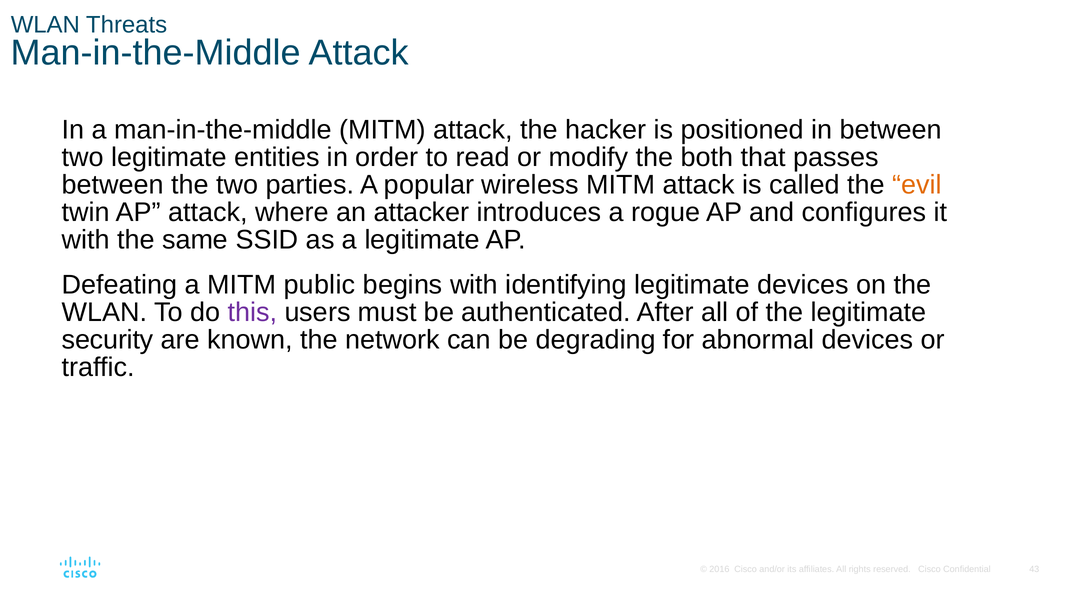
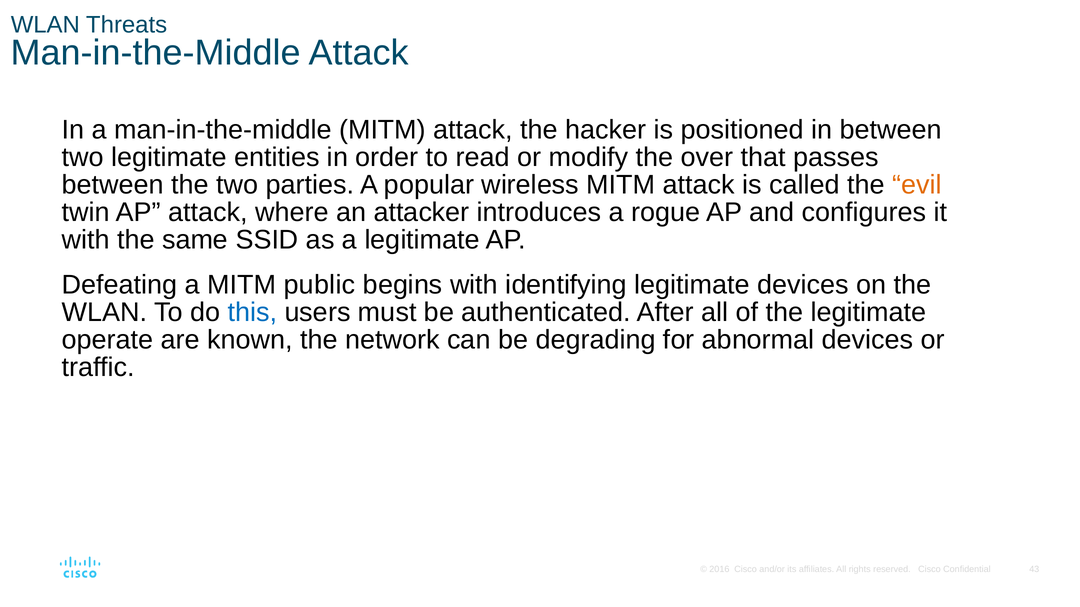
both: both -> over (707, 158)
this colour: purple -> blue (252, 312)
security: security -> operate (107, 340)
